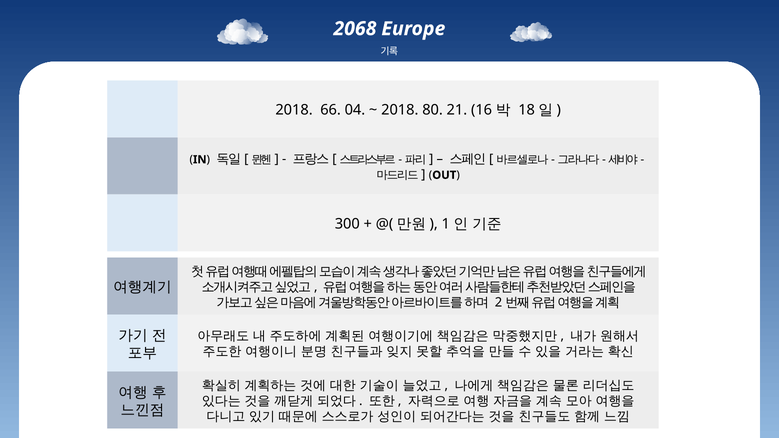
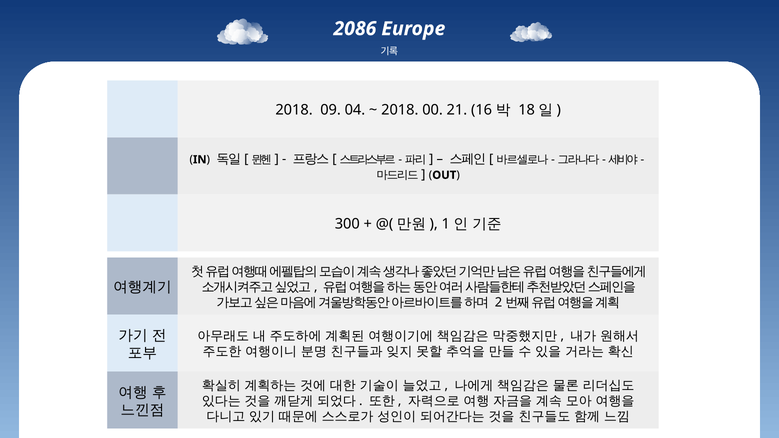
2068: 2068 -> 2086 (355, 29)
66: 66 -> 09 (331, 110)
80: 80 -> 00 (433, 110)
